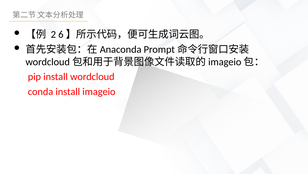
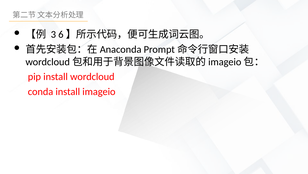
2: 2 -> 3 (53, 34)
